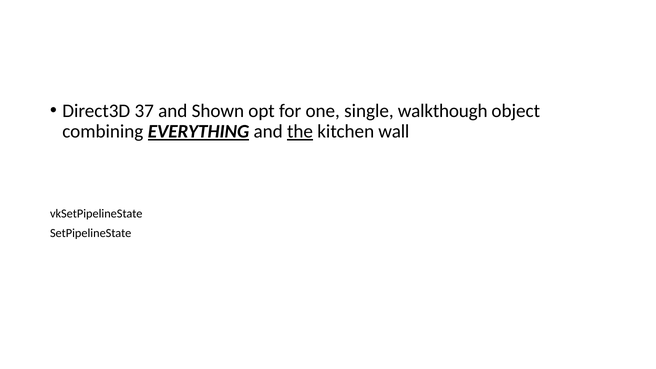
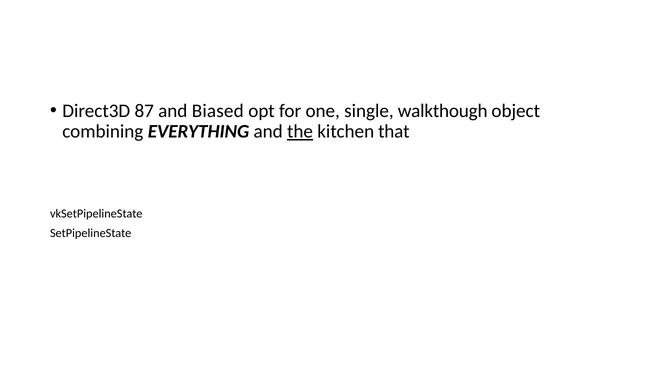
37: 37 -> 87 (144, 111)
Shown: Shown -> Biased (218, 111)
EVERYTHING underline: present -> none (199, 132)
wall: wall -> that (394, 132)
